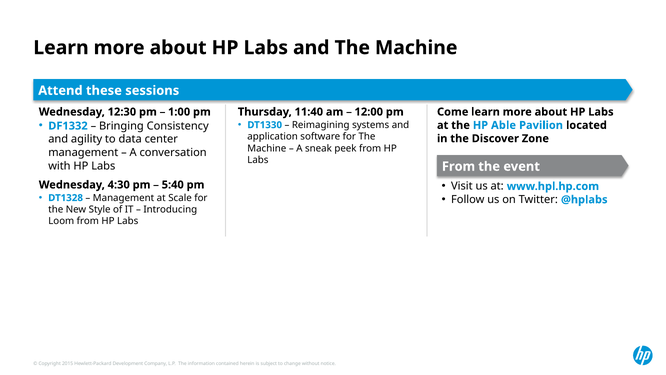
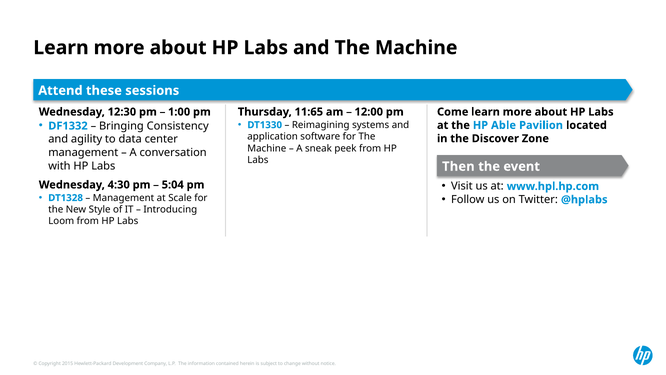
11:40: 11:40 -> 11:65 (309, 112)
From: From -> Then (458, 166)
5:40: 5:40 -> 5:04 (173, 185)
